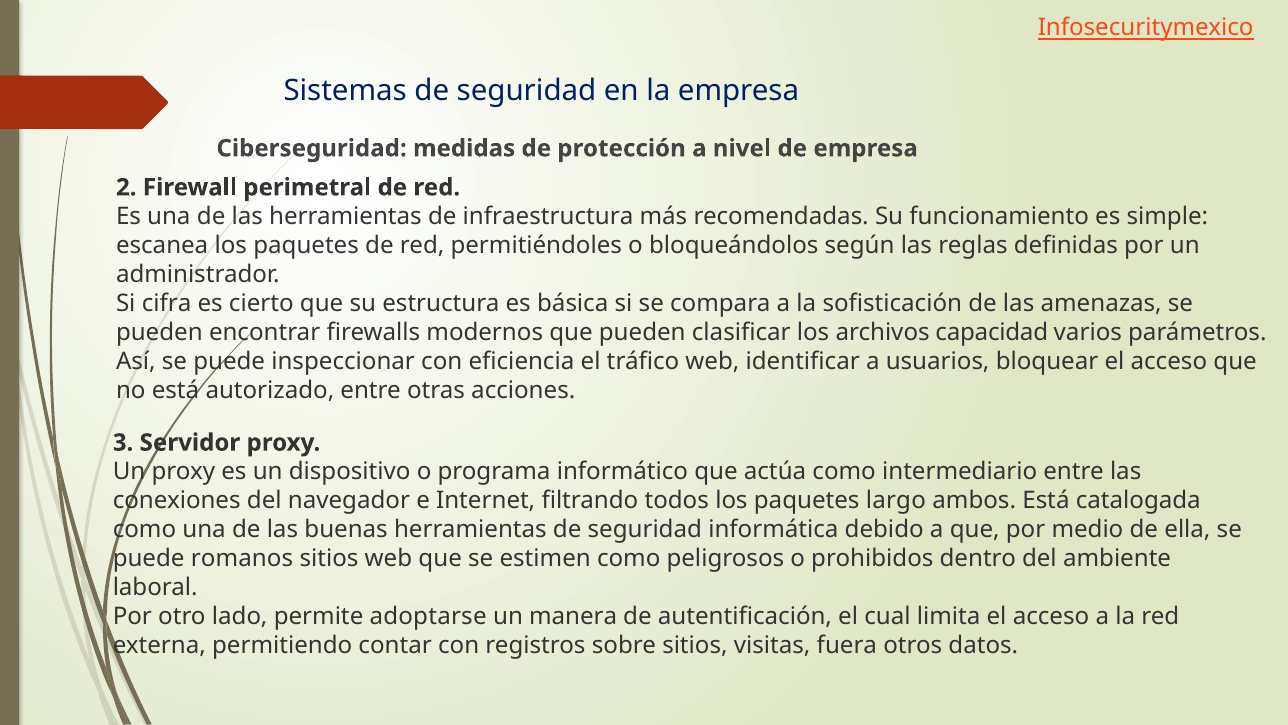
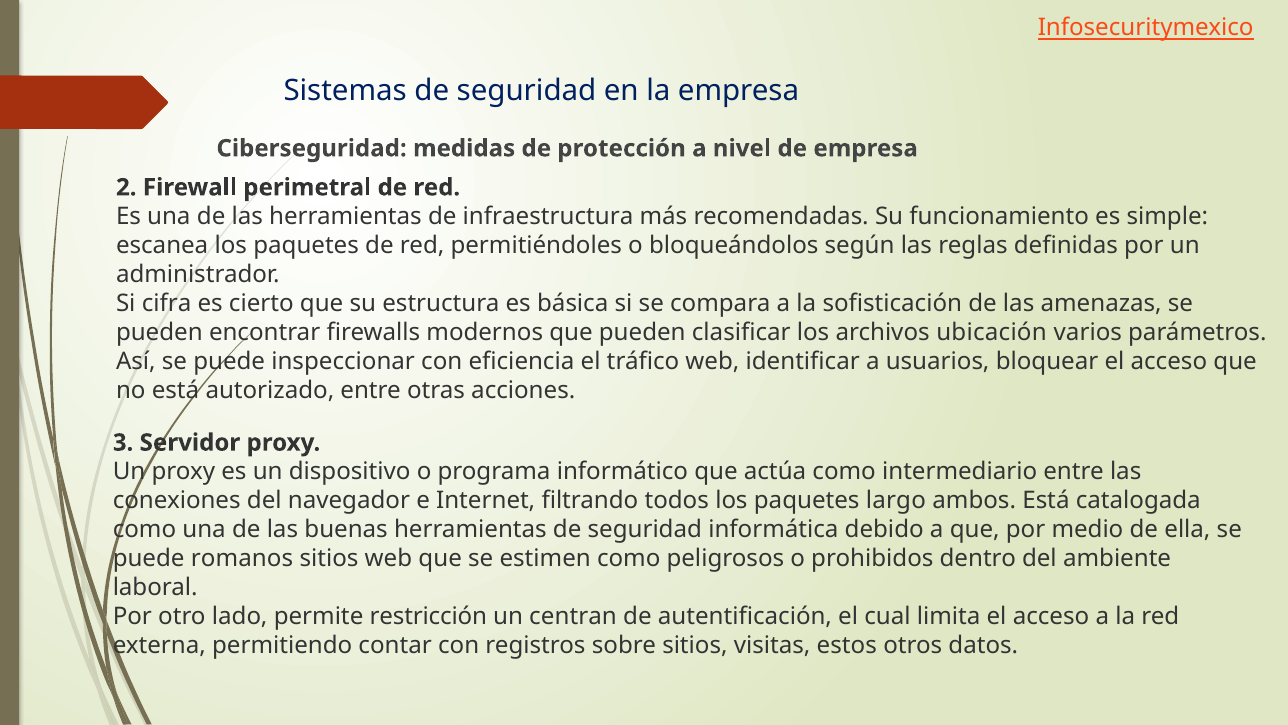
capacidad: capacidad -> ubicación (992, 332)
adoptarse: adoptarse -> restricción (428, 616)
manera: manera -> centran (573, 616)
fuera: fuera -> estos (847, 645)
